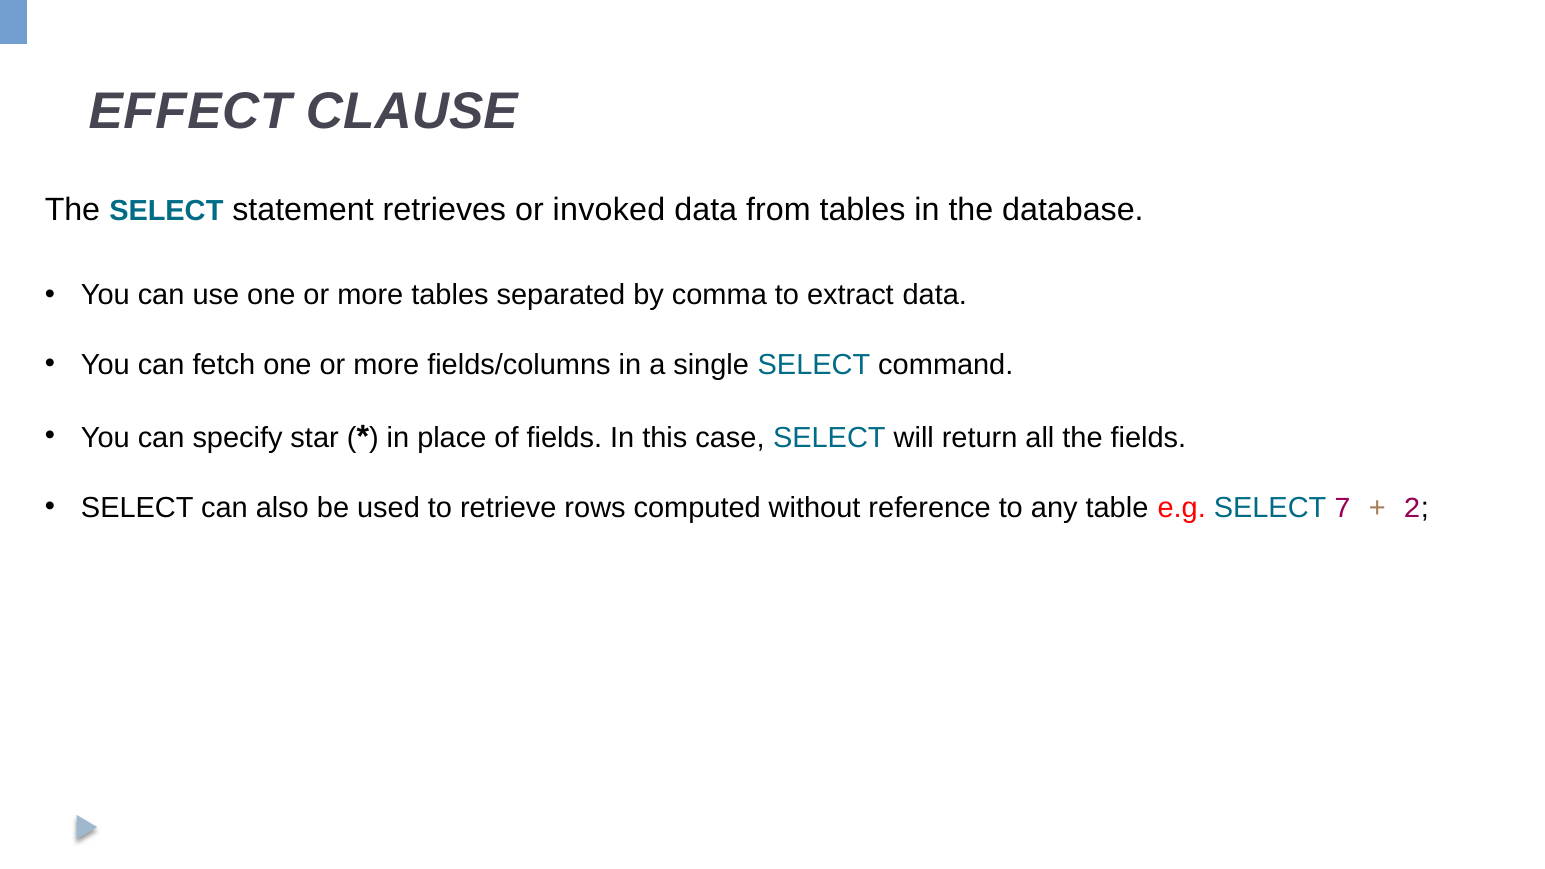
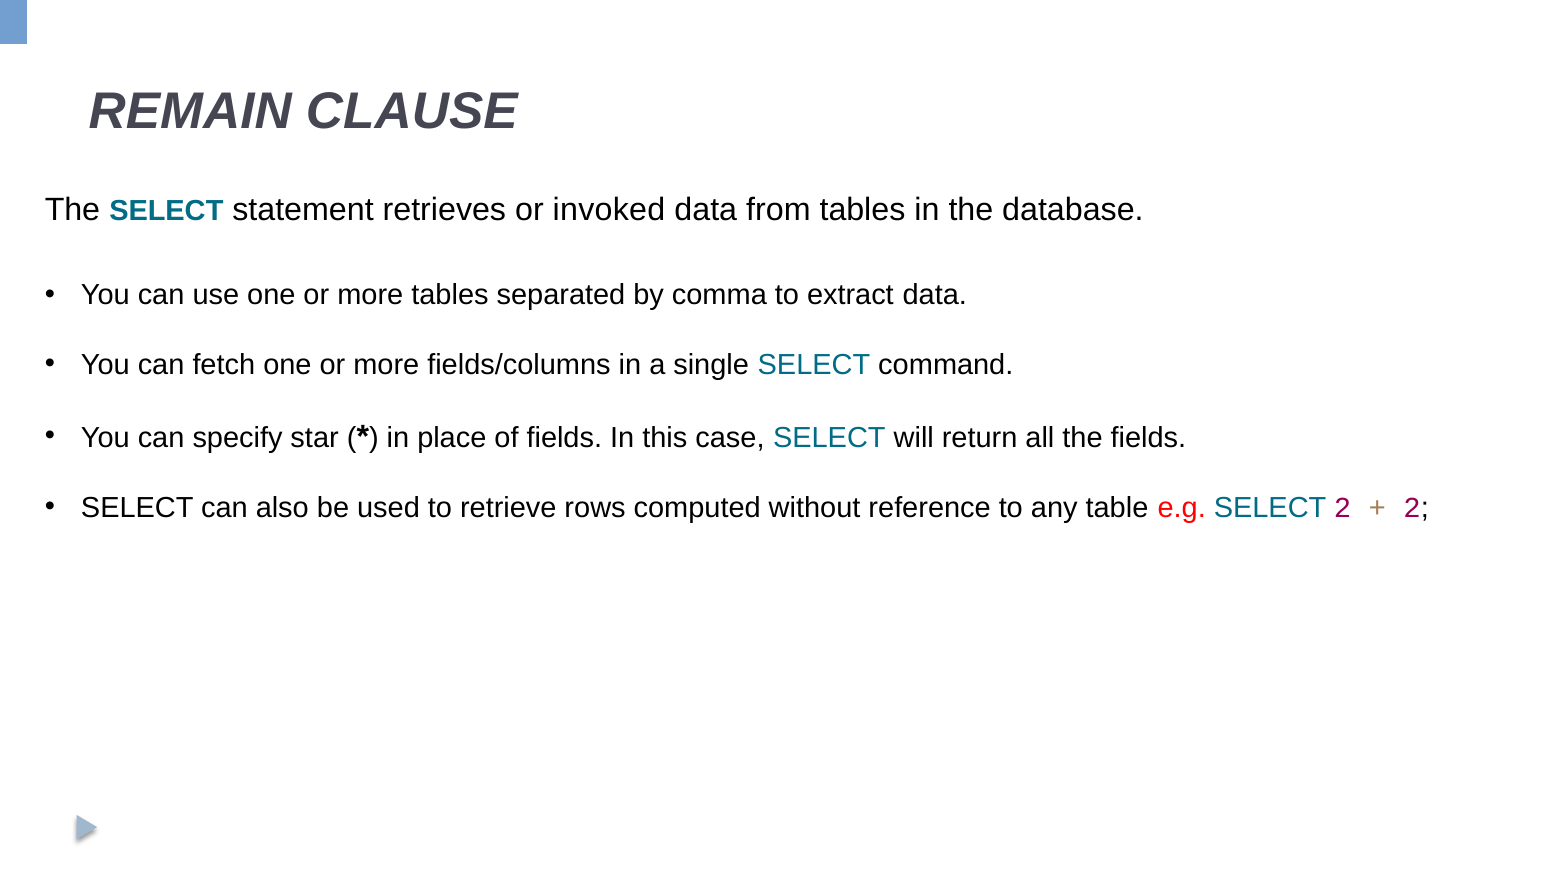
EFFECT: EFFECT -> REMAIN (190, 112)
SELECT 7: 7 -> 2 (1343, 508)
